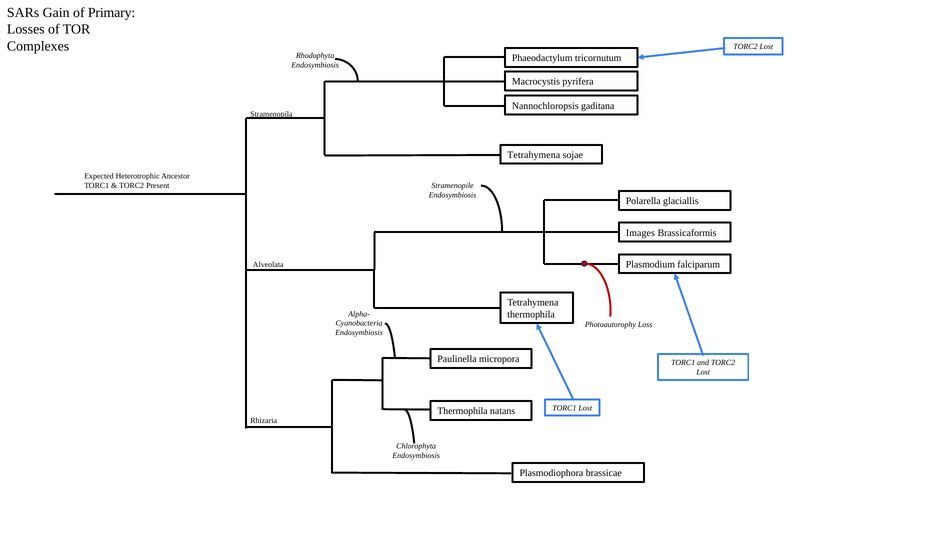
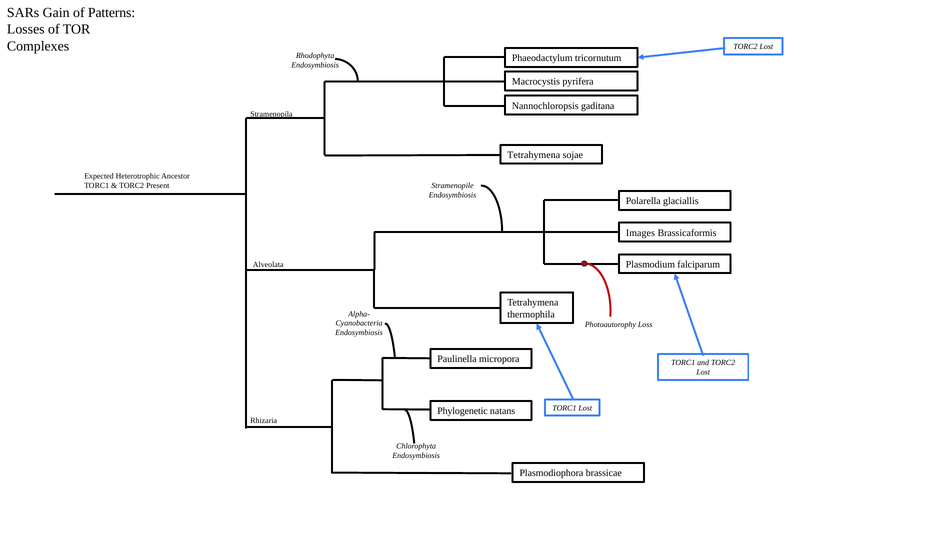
Primary: Primary -> Patterns (112, 13)
Thermophila: Thermophila -> Phylogenetic (463, 411)
